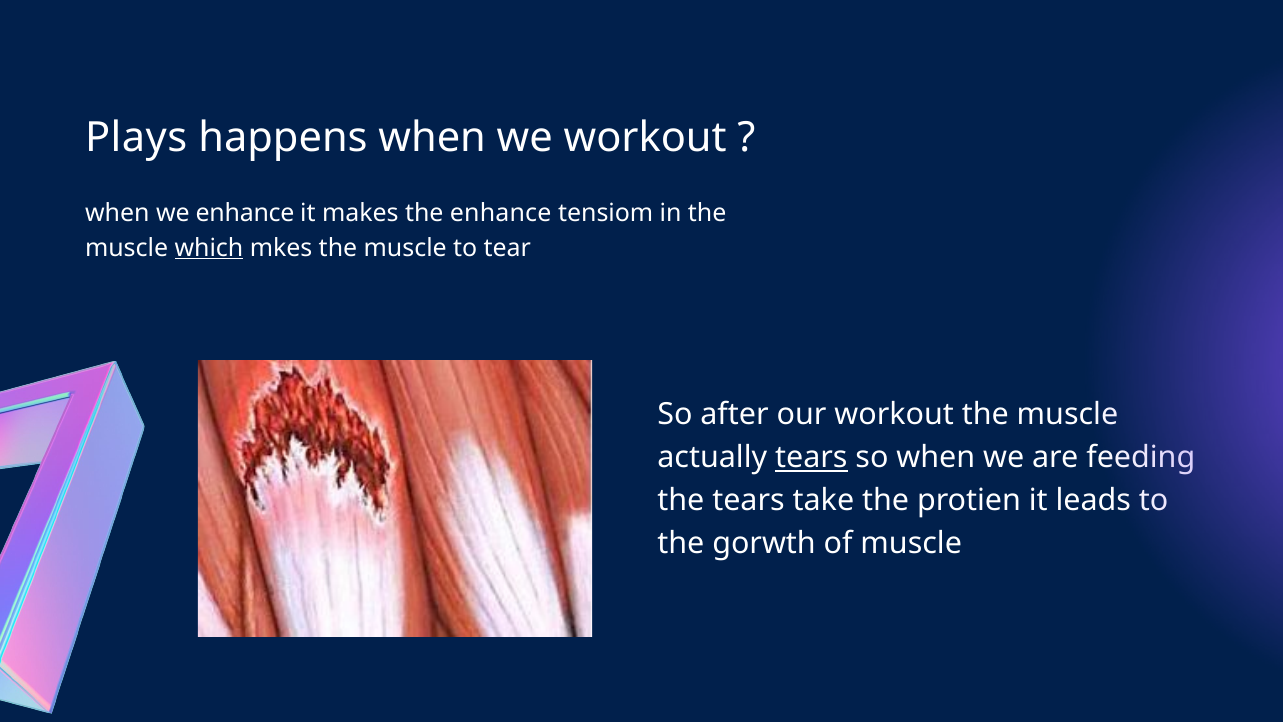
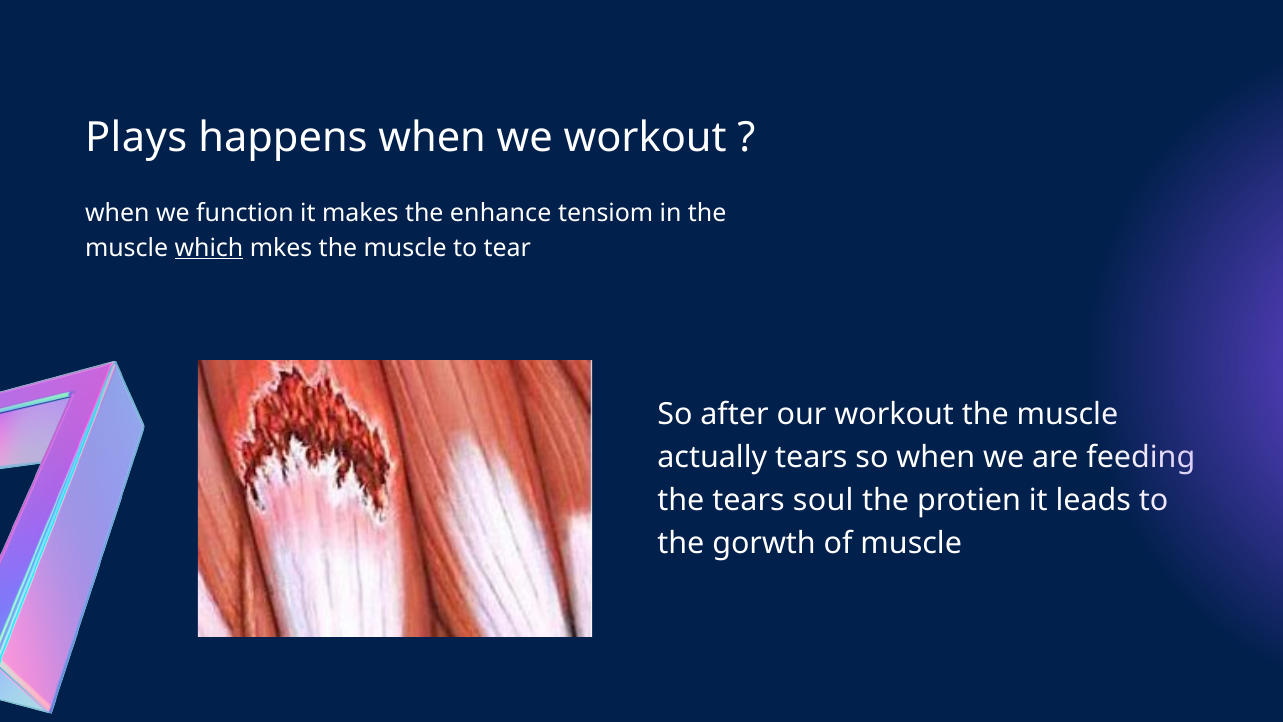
we enhance: enhance -> function (245, 213)
tears underline: present -> none (811, 457)
take: take -> soul (823, 500)
